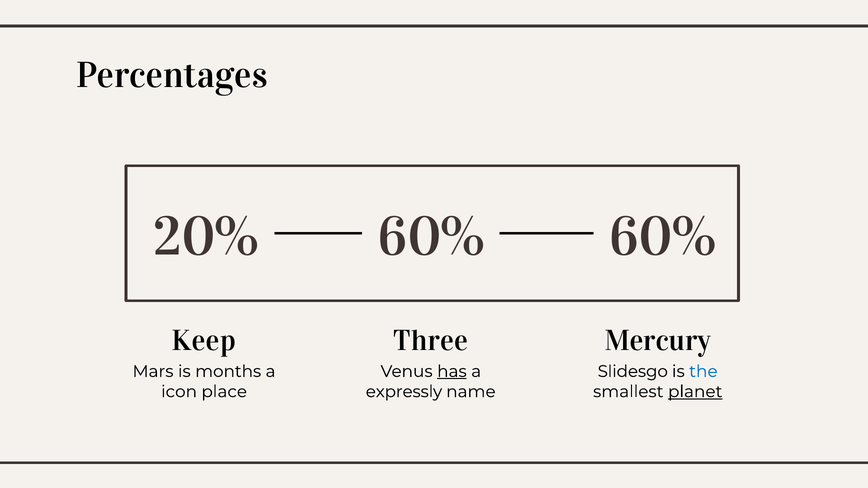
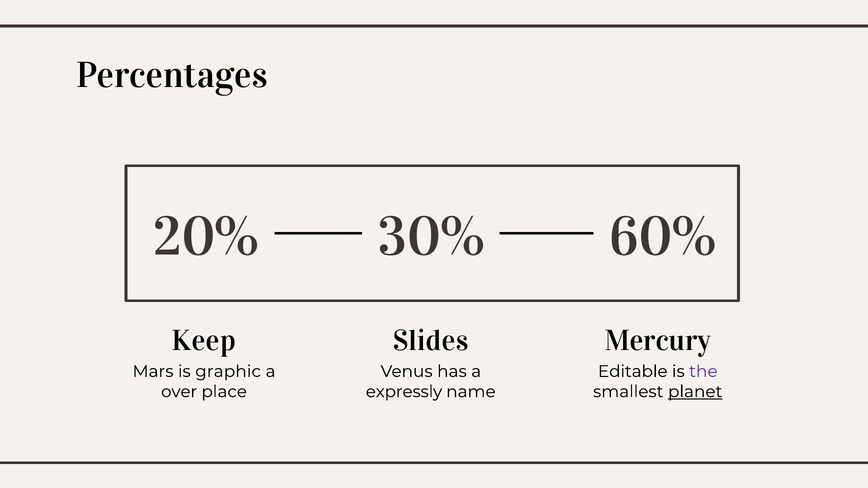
20% 60%: 60% -> 30% (431, 237)
Three: Three -> Slides (431, 341)
months: months -> graphic (228, 372)
has underline: present -> none (452, 372)
Slidesgo: Slidesgo -> Editable (633, 372)
the colour: blue -> purple (703, 372)
icon: icon -> over (179, 392)
